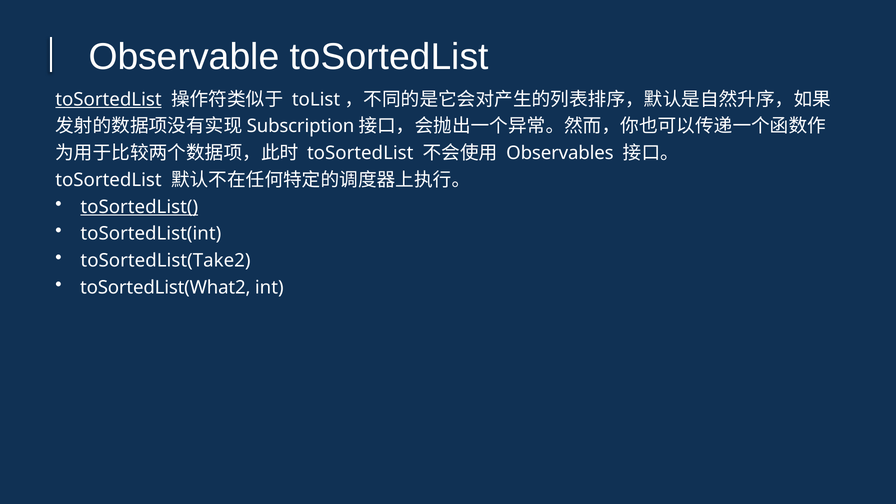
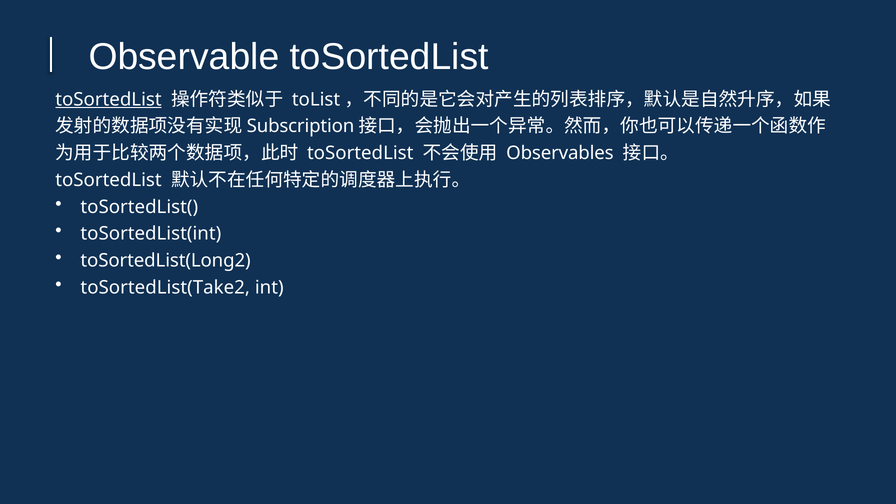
toSortedList( underline: present -> none (139, 207)
toSortedList(Take2: toSortedList(Take2 -> toSortedList(Long2 (166, 261)
toSortedList(What2: toSortedList(What2 -> toSortedList(Take2 (165, 288)
